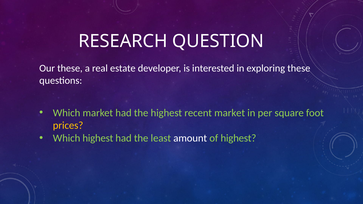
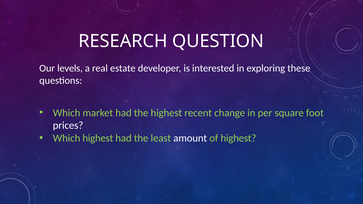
Our these: these -> levels (70, 68)
recent market: market -> change (230, 113)
prices colour: yellow -> white (68, 126)
